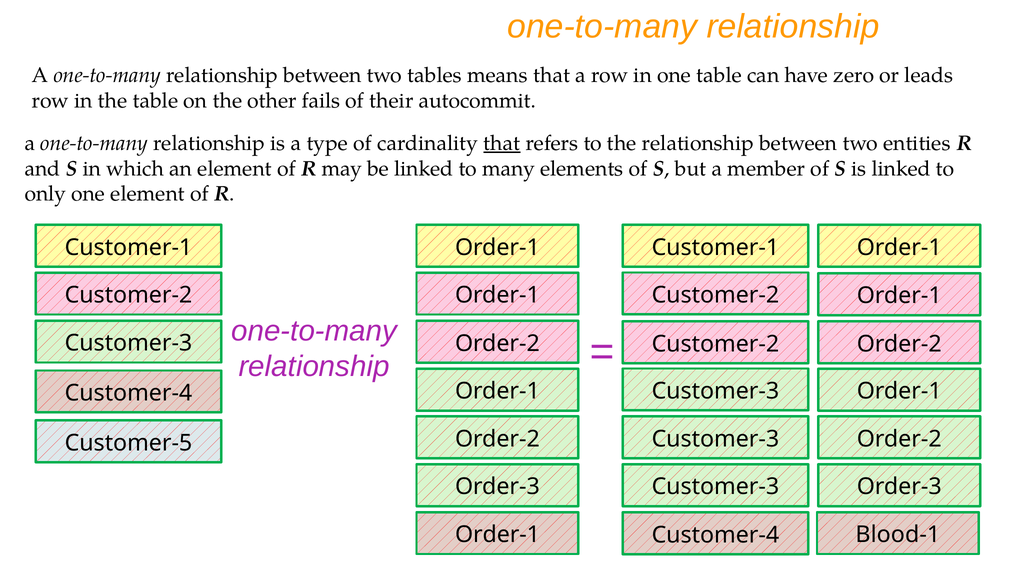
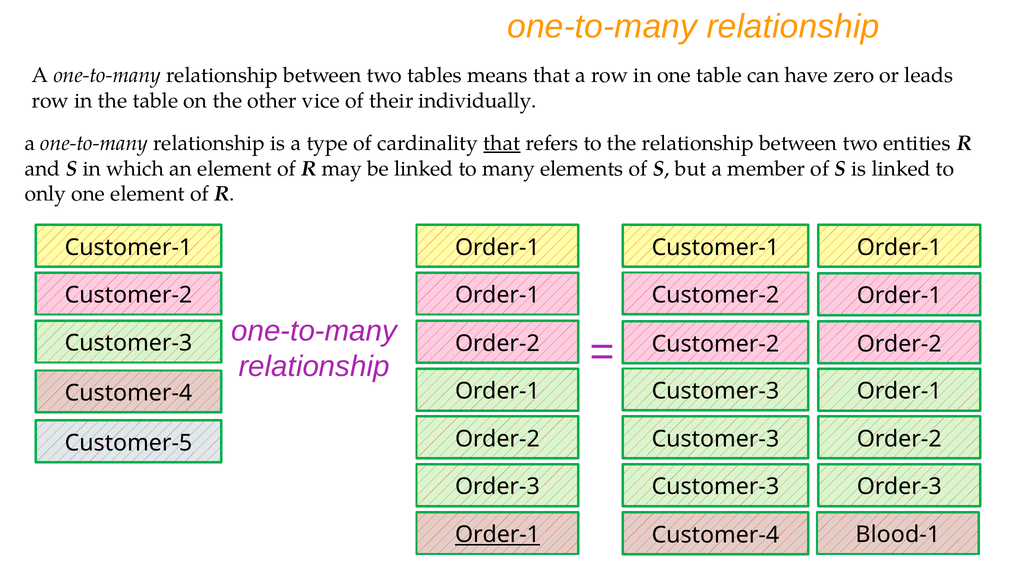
fails: fails -> vice (321, 101)
autocommit: autocommit -> individually (477, 101)
Order-1 underline: none -> present (497, 535)
